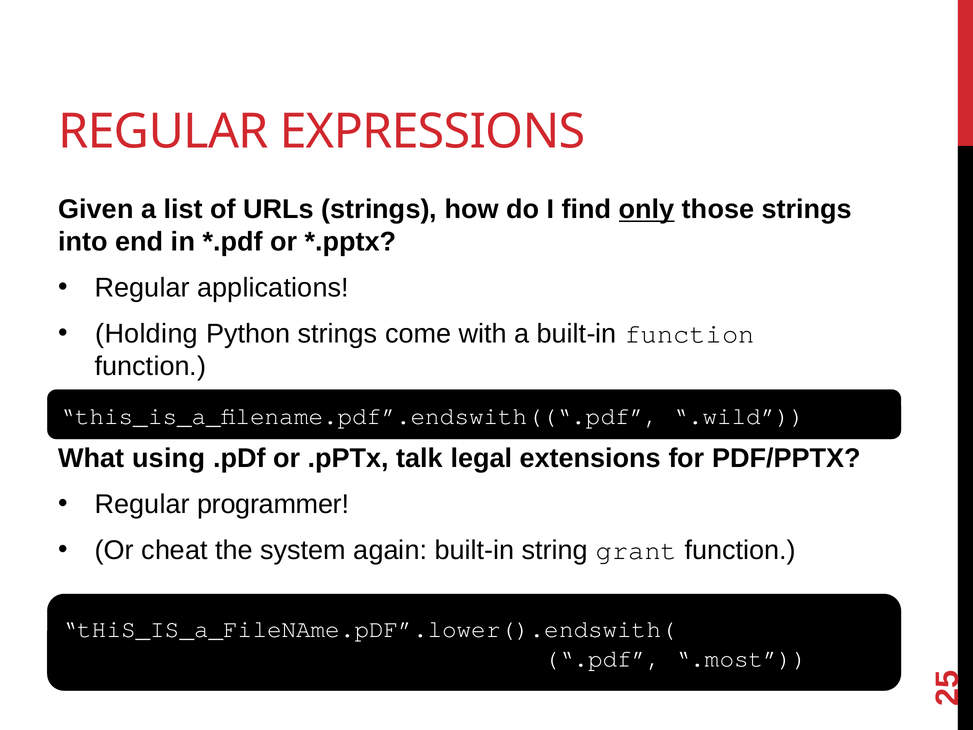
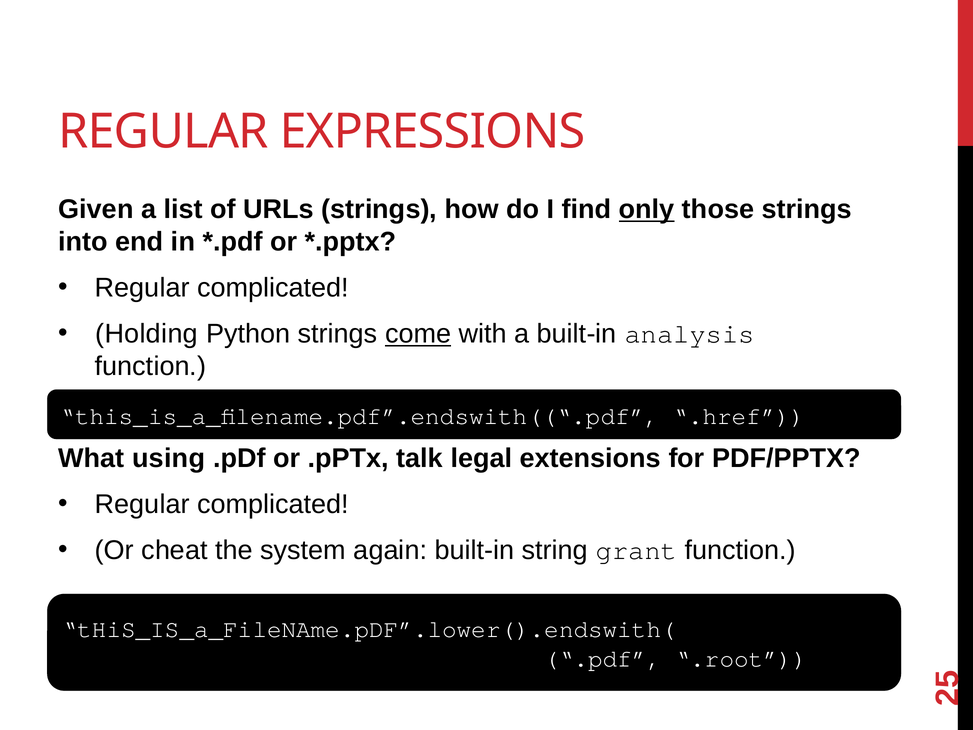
applications: applications -> complicated (273, 288)
come underline: none -> present (418, 334)
built-in function: function -> analysis (690, 334)
.wild: .wild -> .href (739, 416)
programmer: programmer -> complicated (273, 504)
.most: .most -> .root (741, 658)
